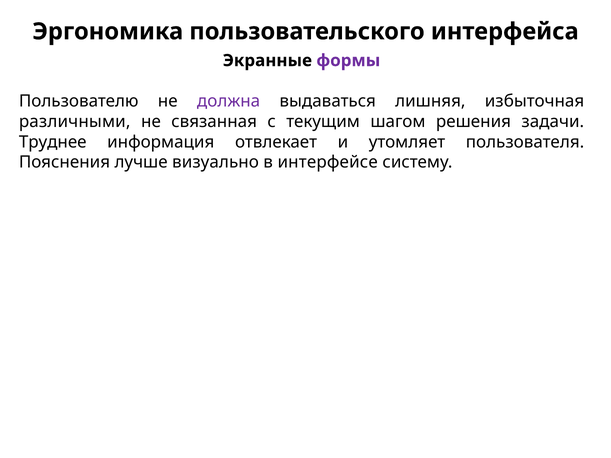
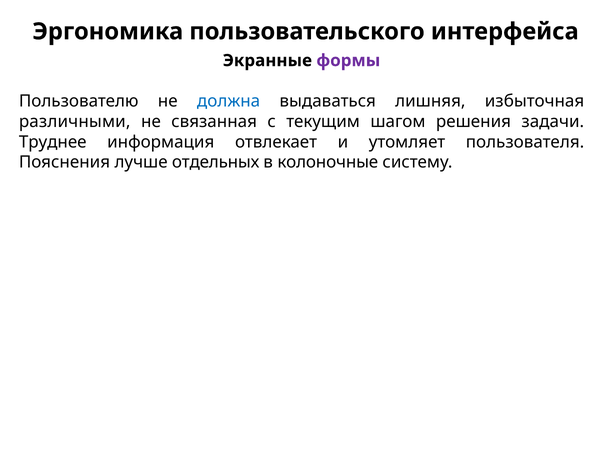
должна colour: purple -> blue (229, 101)
визуально: визуально -> отдельных (216, 162)
интерфейсе: интерфейсе -> колоночные (328, 162)
